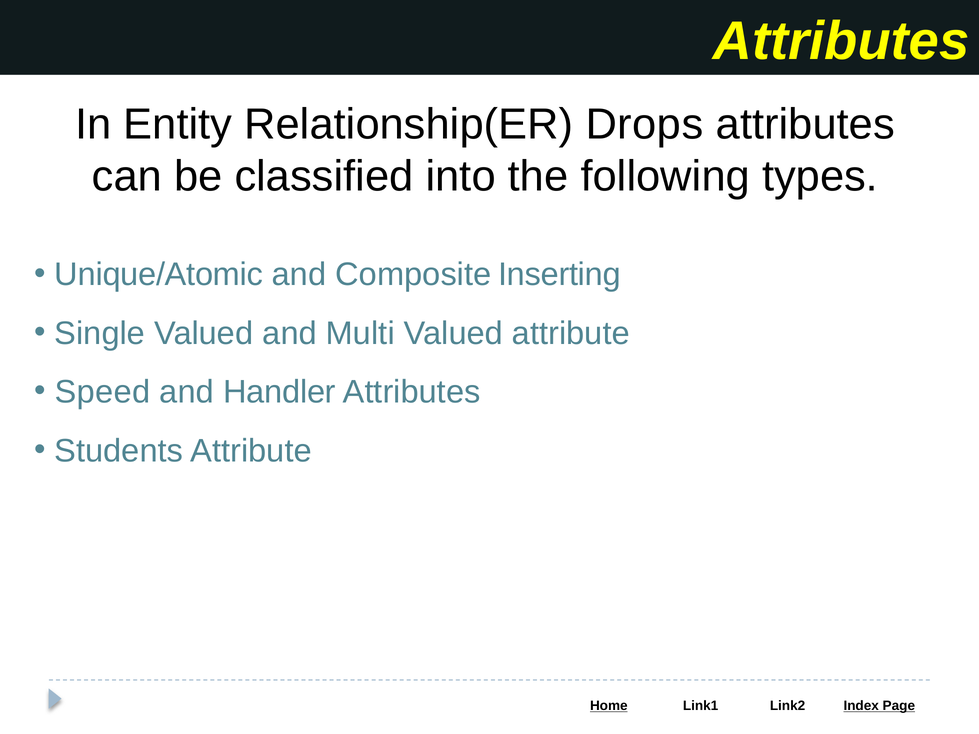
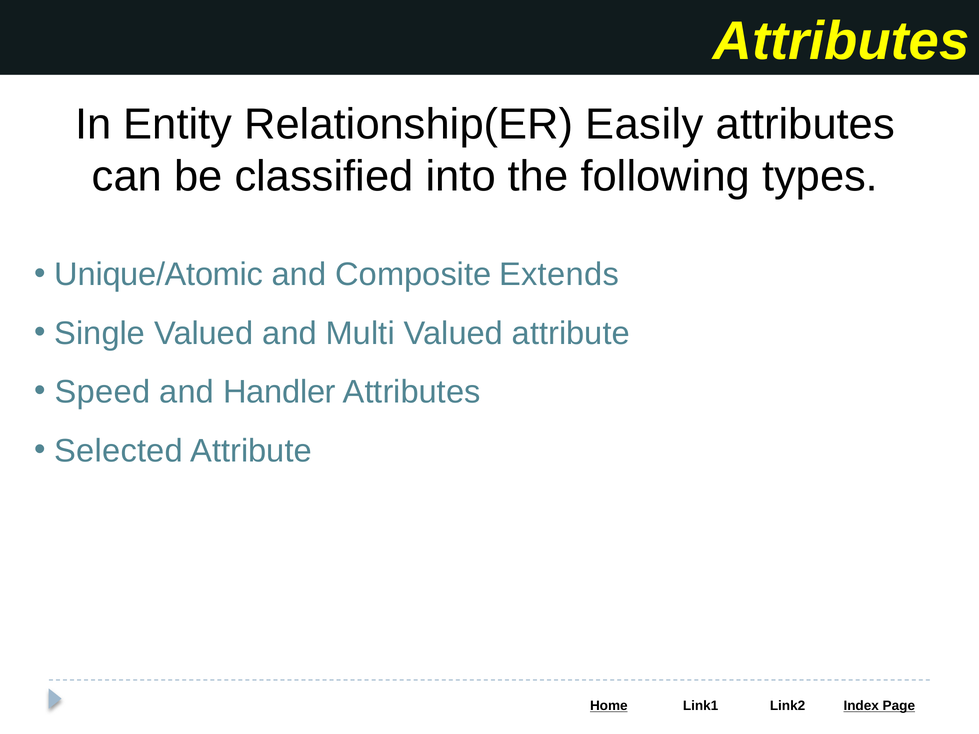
Drops: Drops -> Easily (644, 124)
Inserting: Inserting -> Extends (559, 275)
Students: Students -> Selected (119, 451)
